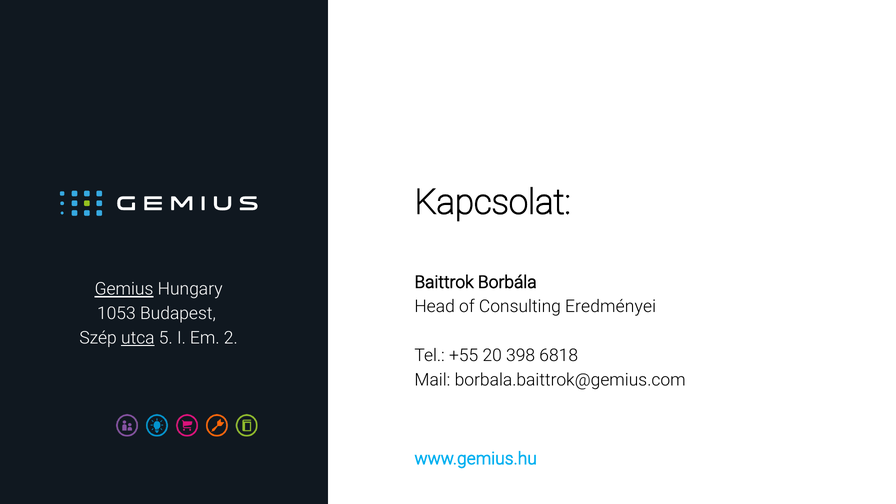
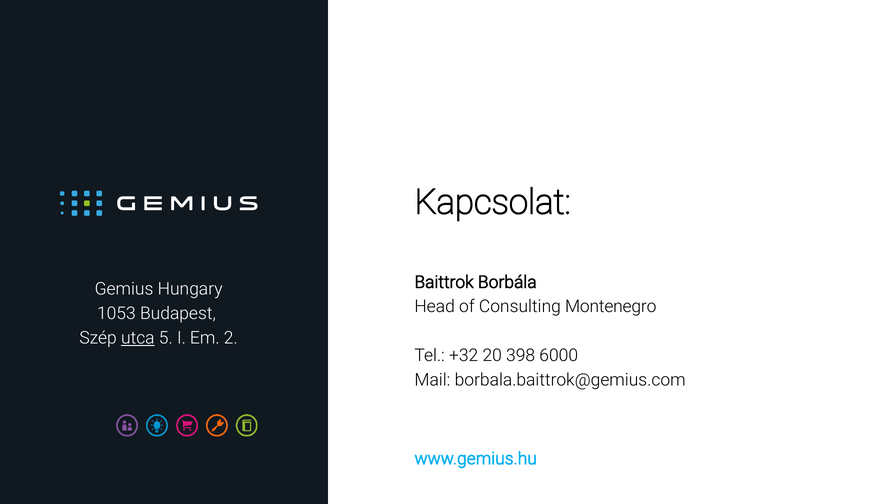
Gemius underline: present -> none (124, 289)
Eredményei: Eredményei -> Montenegro (611, 307)
+55: +55 -> +32 (464, 355)
6818: 6818 -> 6000 (559, 355)
